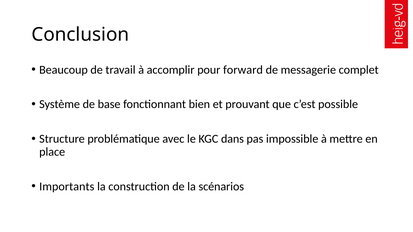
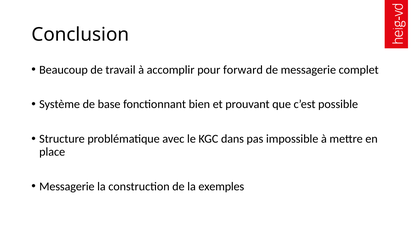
Importants: Importants -> Messagerie (67, 187)
scénarios: scénarios -> exemples (221, 187)
